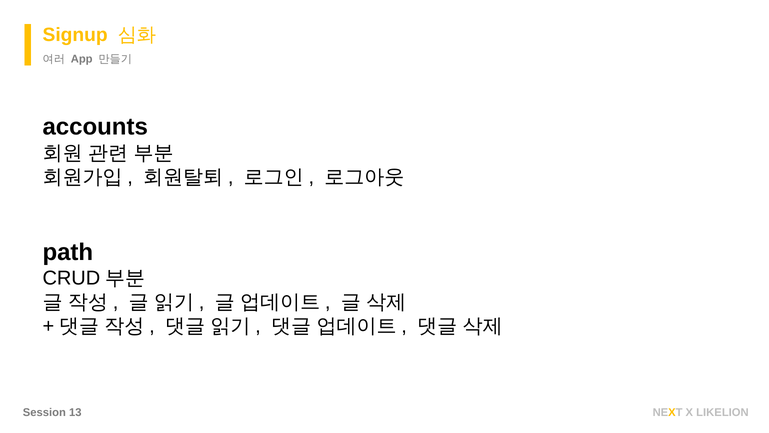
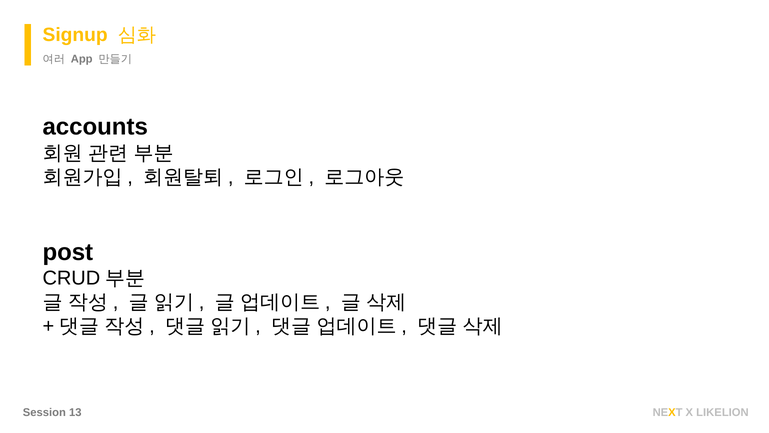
path: path -> post (68, 252)
